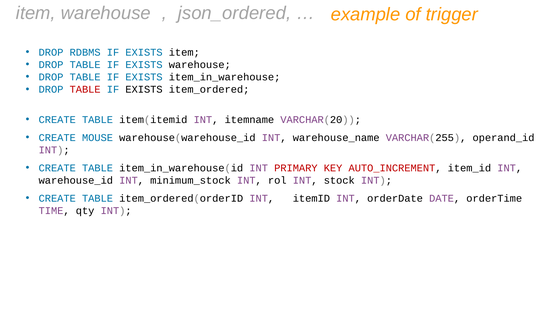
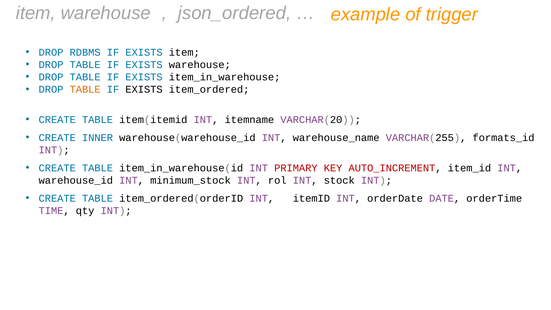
TABLE colour: red -> orange (85, 89)
MOUSE: MOUSE -> INNER (98, 138)
operand_id: operand_id -> formats_id (504, 138)
